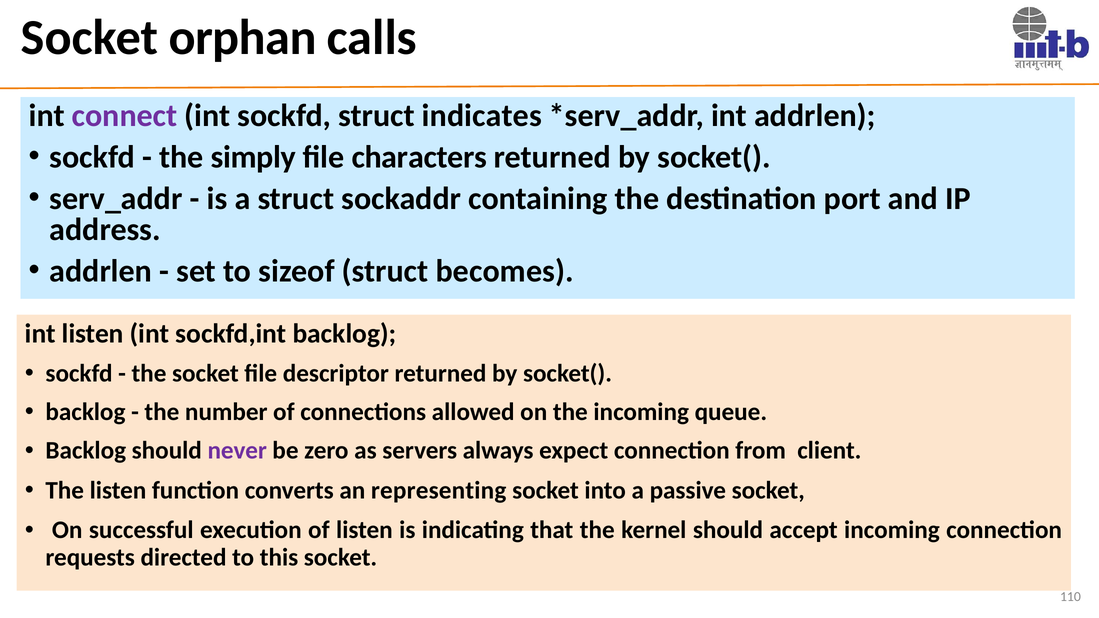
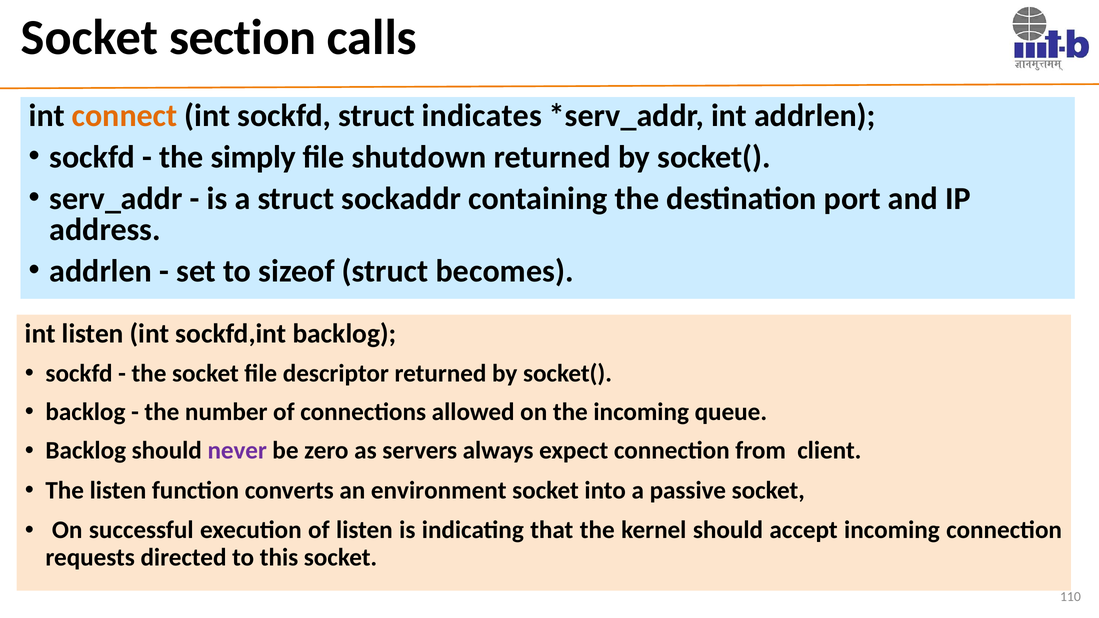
orphan: orphan -> section (243, 38)
connect colour: purple -> orange (125, 116)
characters: characters -> shutdown (419, 157)
representing: representing -> environment (439, 491)
